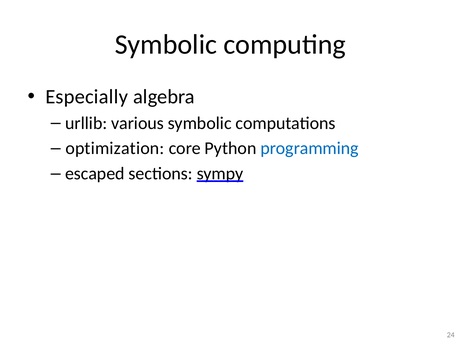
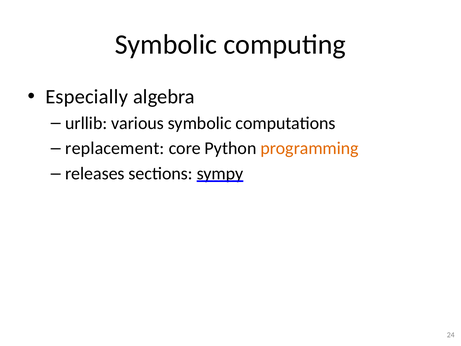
optimization: optimization -> replacement (115, 148)
programming colour: blue -> orange (310, 148)
escaped: escaped -> releases (95, 173)
